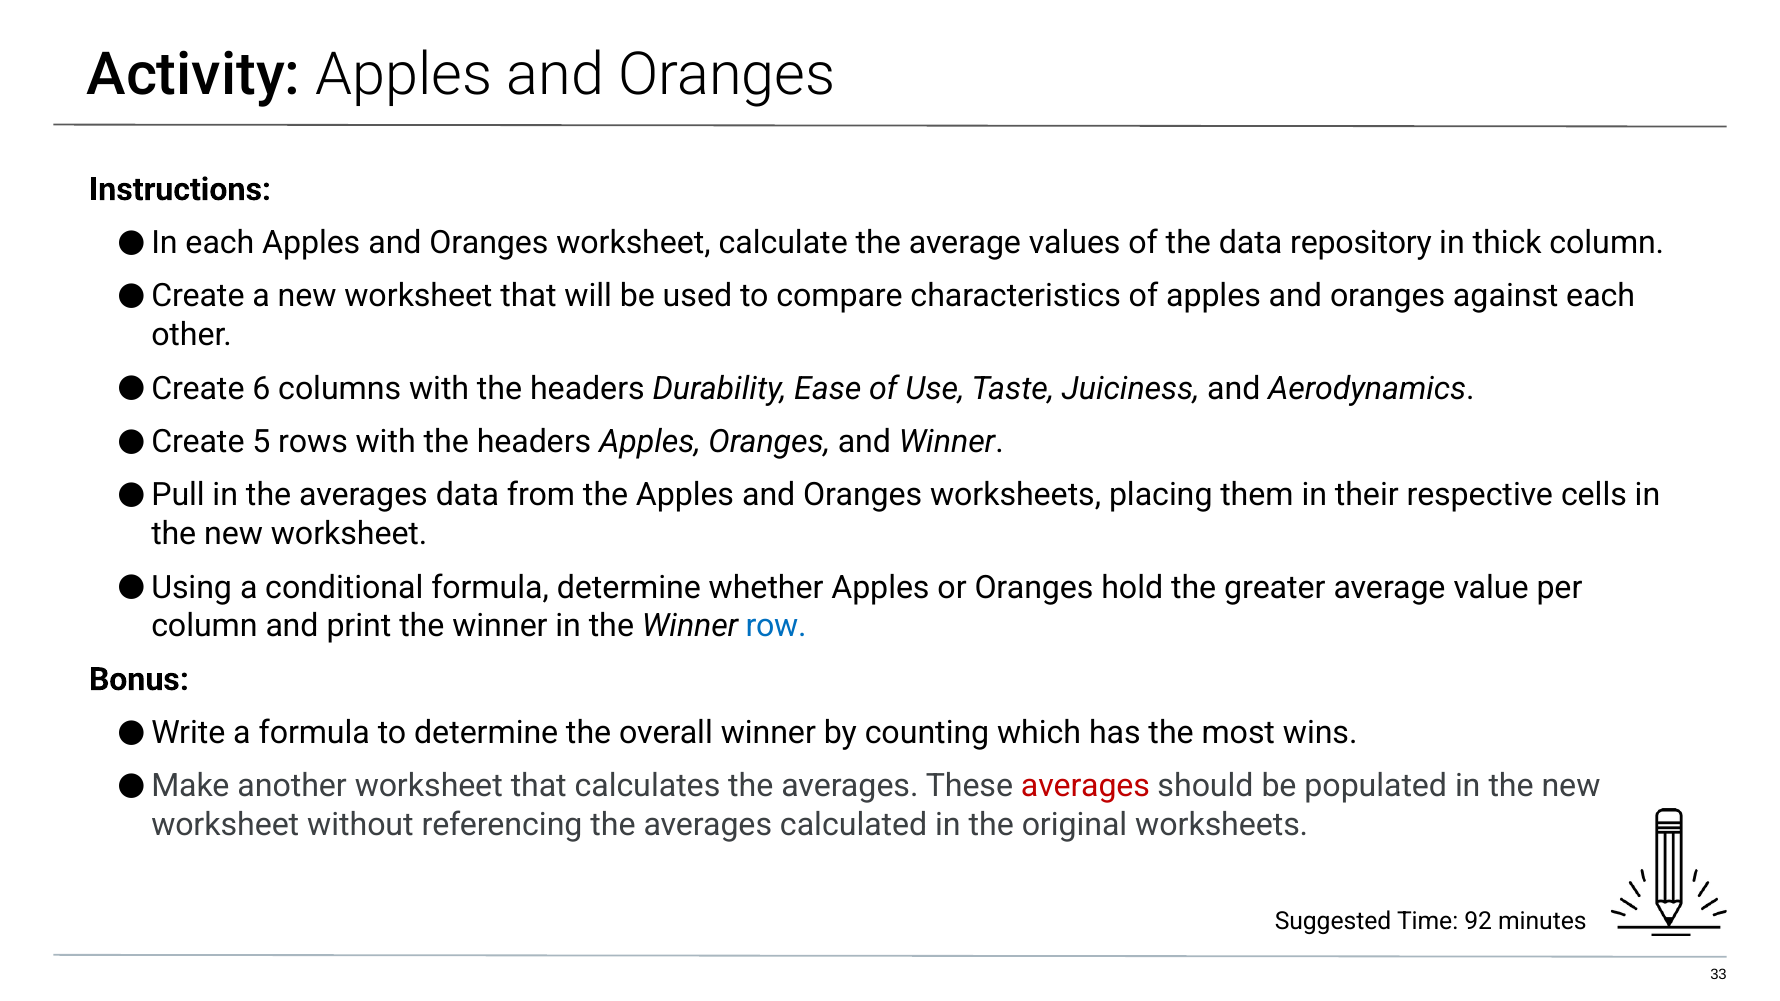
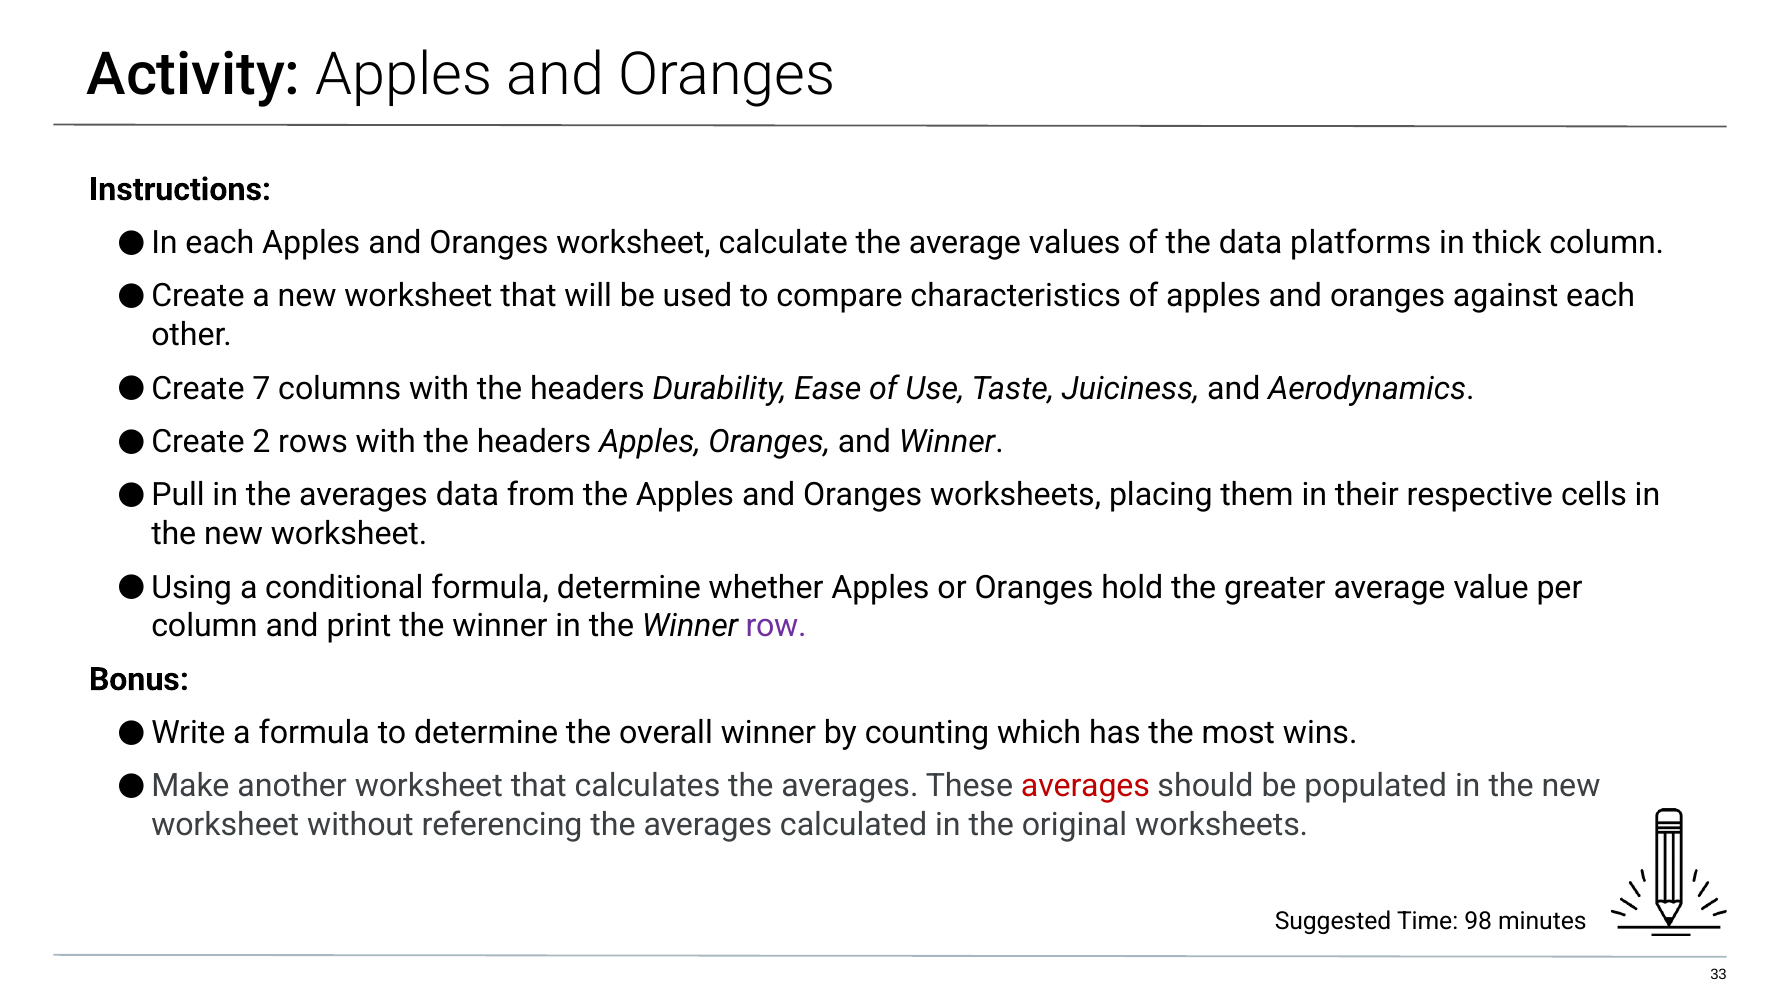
repository: repository -> platforms (1361, 243)
6: 6 -> 7 (261, 389)
5: 5 -> 2 (261, 442)
row colour: blue -> purple (776, 626)
92: 92 -> 98 (1478, 922)
